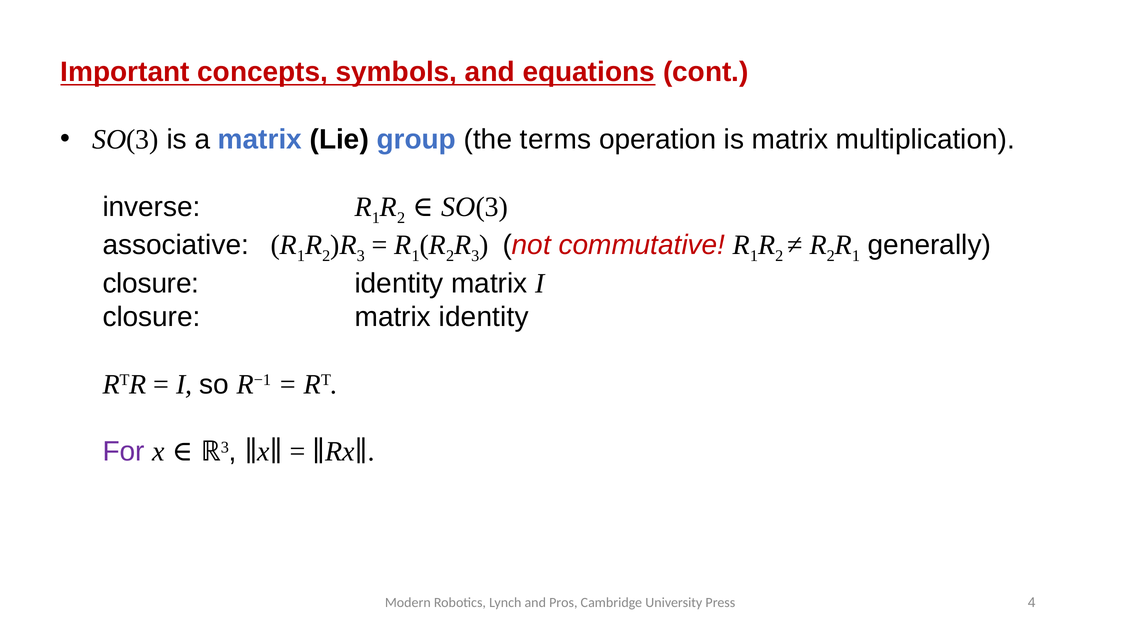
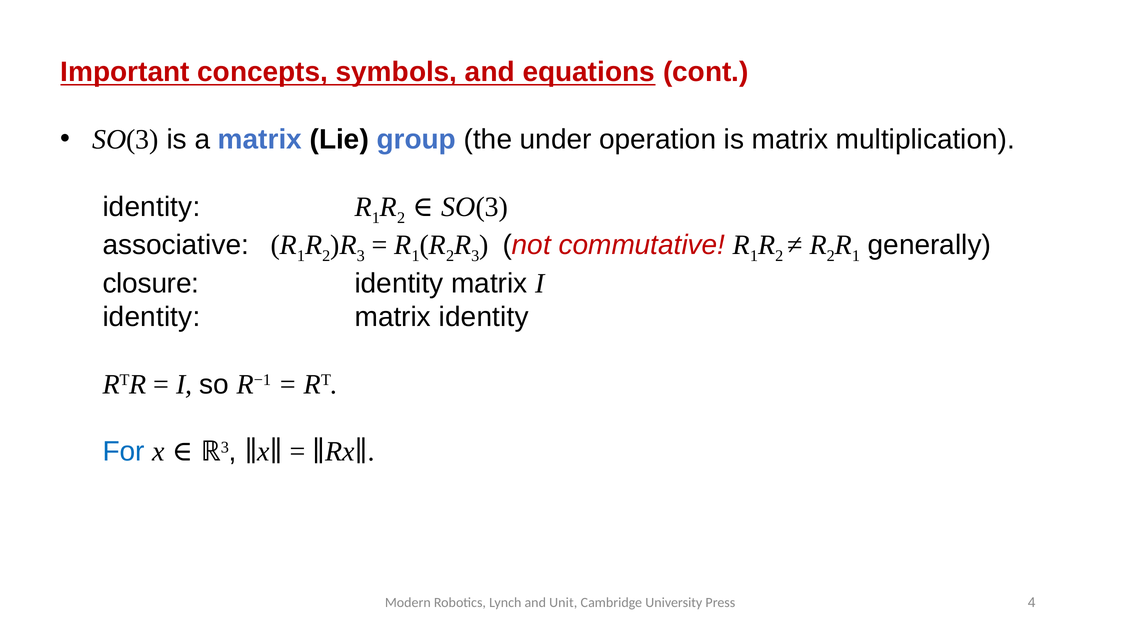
terms: terms -> under (556, 139)
inverse: inverse -> identity (151, 207)
closure: closure -> identity (151, 317)
For colour: purple -> blue (124, 451)
Pros: Pros -> Unit (563, 602)
